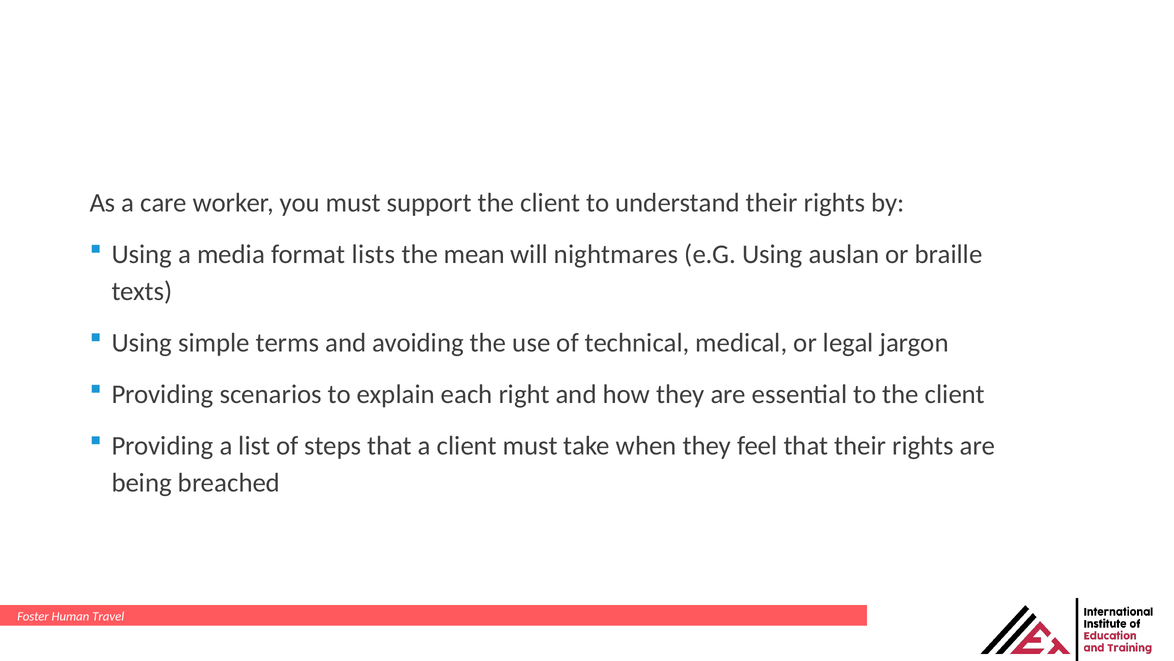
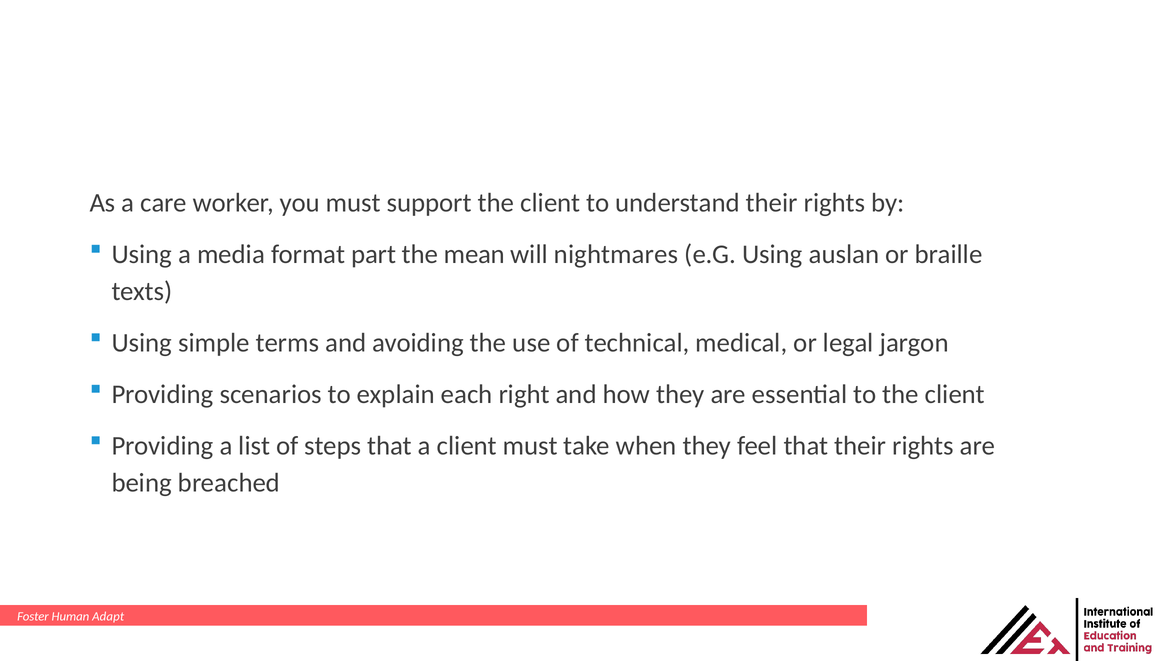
lists: lists -> part (374, 254)
Travel: Travel -> Adapt (108, 616)
